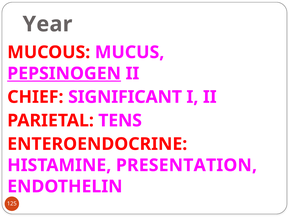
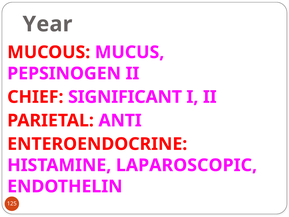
PEPSINOGEN underline: present -> none (64, 73)
TENS: TENS -> ANTI (120, 120)
PRESENTATION: PRESENTATION -> LAPAROSCOPIC (186, 165)
